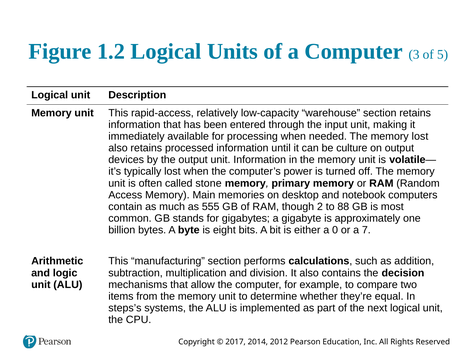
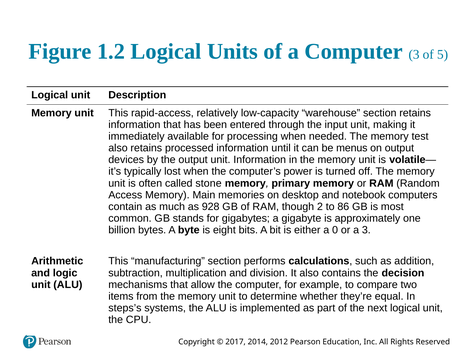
memory lost: lost -> test (420, 136)
culture: culture -> menus (352, 148)
555: 555 -> 928 (211, 207)
88: 88 -> 86 (343, 207)
a 7: 7 -> 3 (366, 230)
